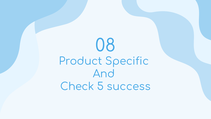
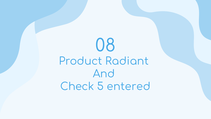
Specific: Specific -> Radiant (127, 61)
success: success -> entered (129, 86)
